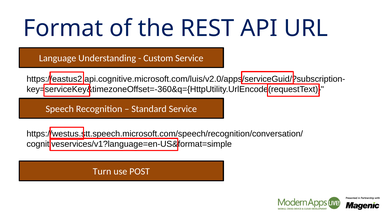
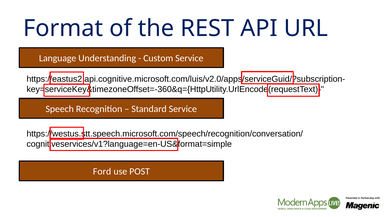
Turn: Turn -> Ford (102, 172)
